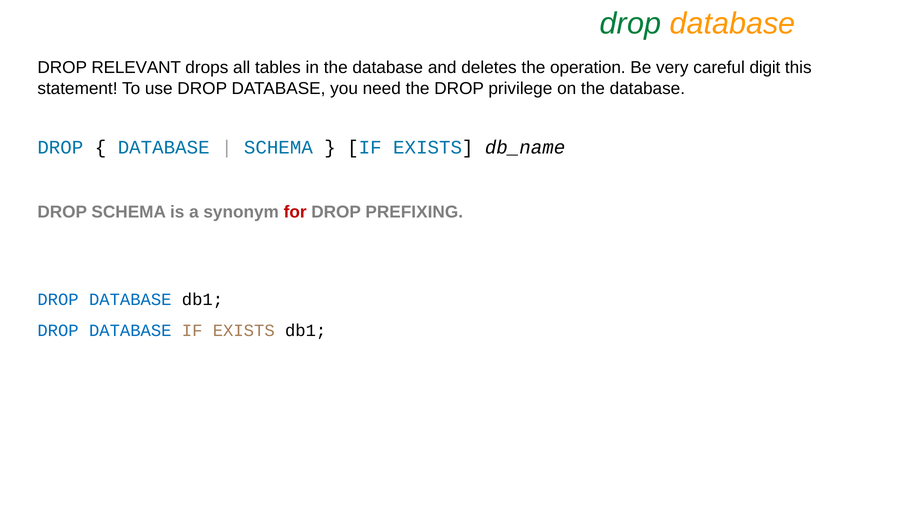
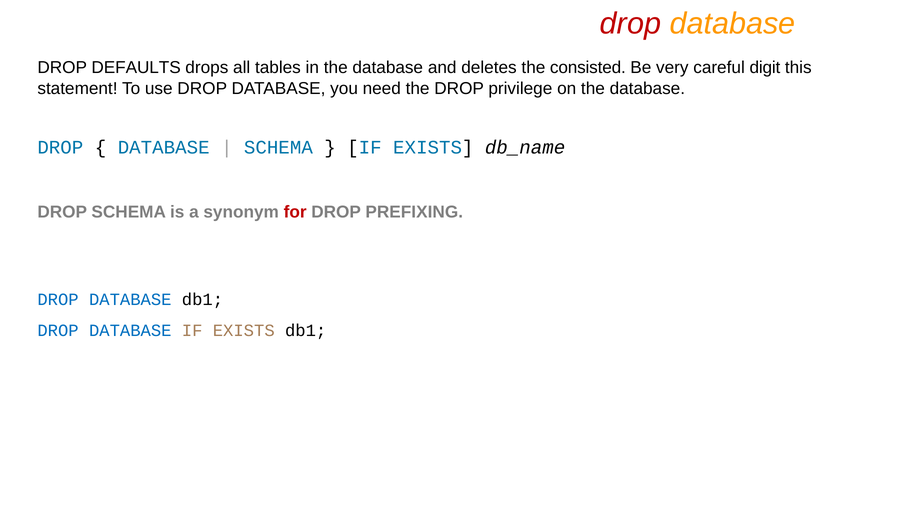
drop colour: green -> red (630, 24)
RELEVANT: RELEVANT -> DEFAULTS (136, 68)
operation: operation -> consisted (588, 68)
